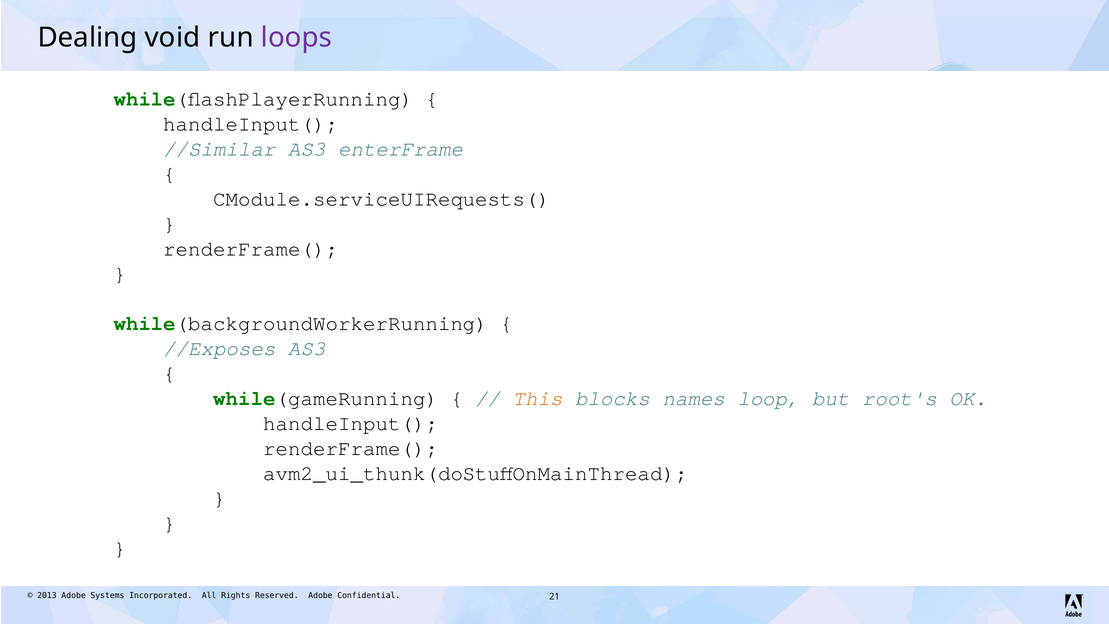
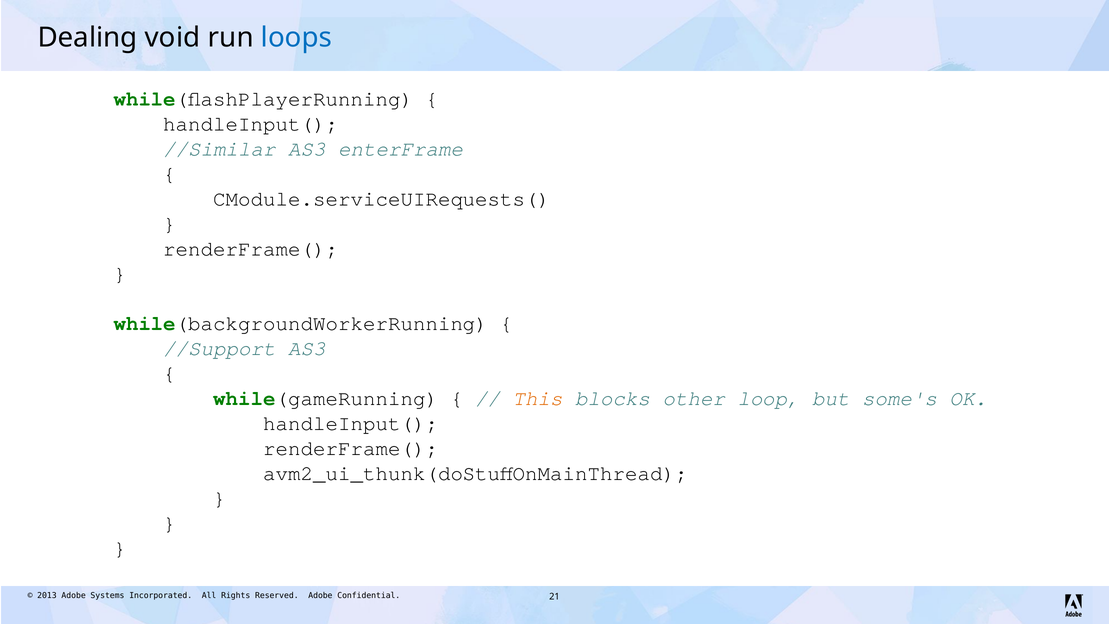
loops colour: purple -> blue (296, 37)
//Exposes: //Exposes -> //Support (220, 349)
names: names -> other (694, 398)
root's: root's -> some's (900, 398)
